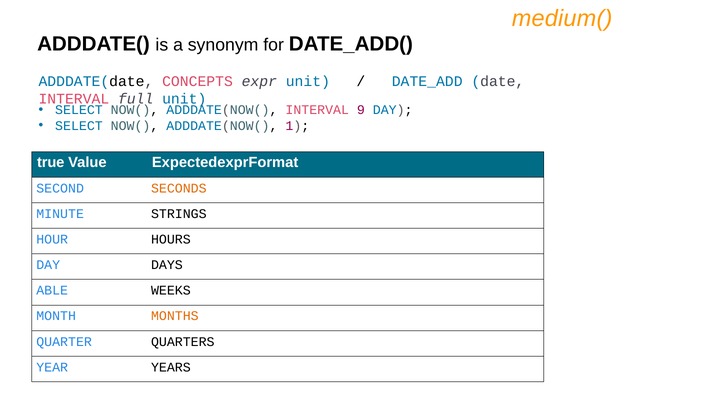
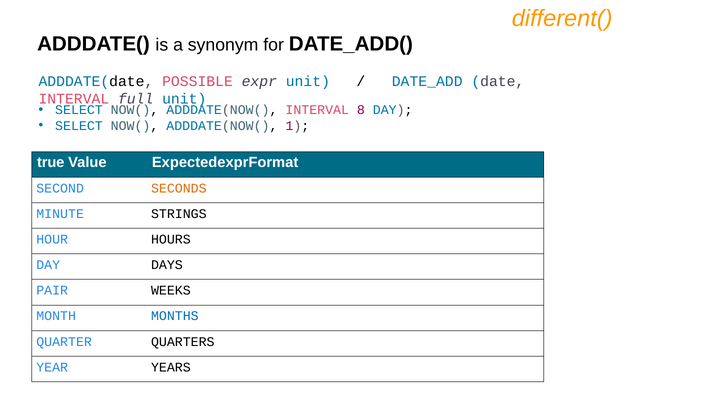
medium(: medium( -> different( (562, 18)
CONCEPTS: CONCEPTS -> POSSIBLE (198, 81)
9: 9 -> 8 (361, 110)
ABLE: ABLE -> PAIR (52, 291)
MONTHS colour: orange -> blue (175, 316)
